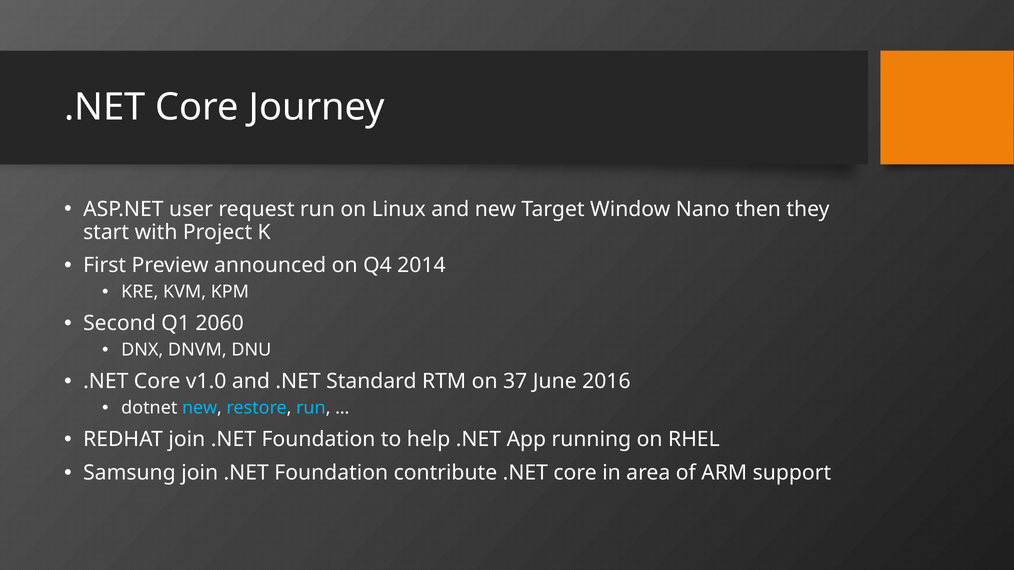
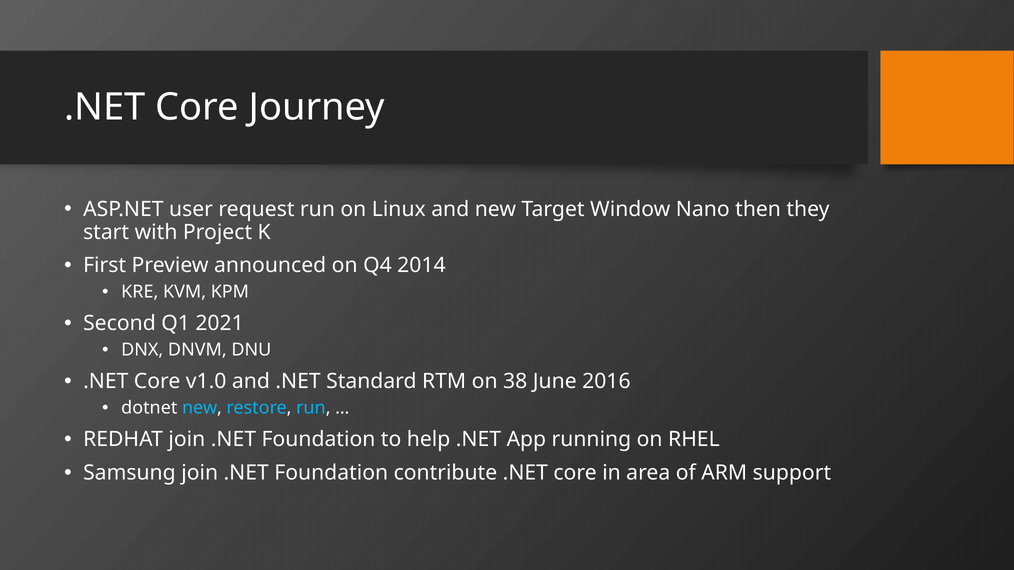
2060: 2060 -> 2021 (220, 324)
37: 37 -> 38 (515, 382)
